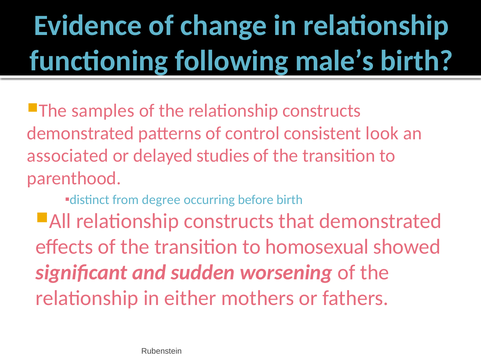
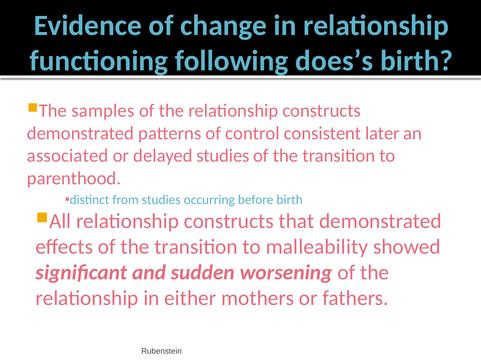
male’s: male’s -> does’s (334, 61)
look: look -> later (382, 133)
from degree: degree -> studies (161, 200)
homosexual: homosexual -> malleability (317, 247)
